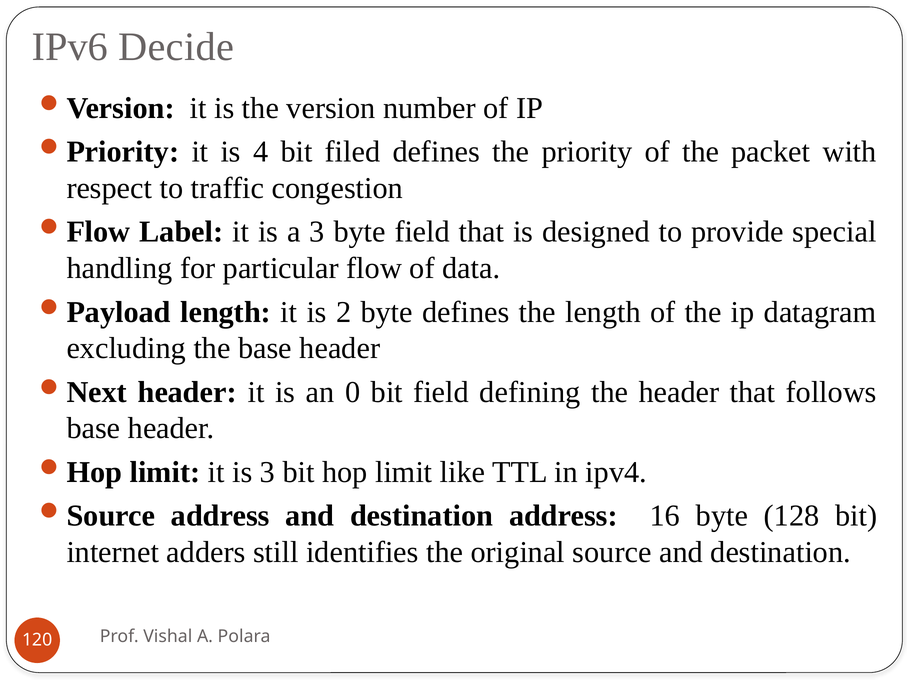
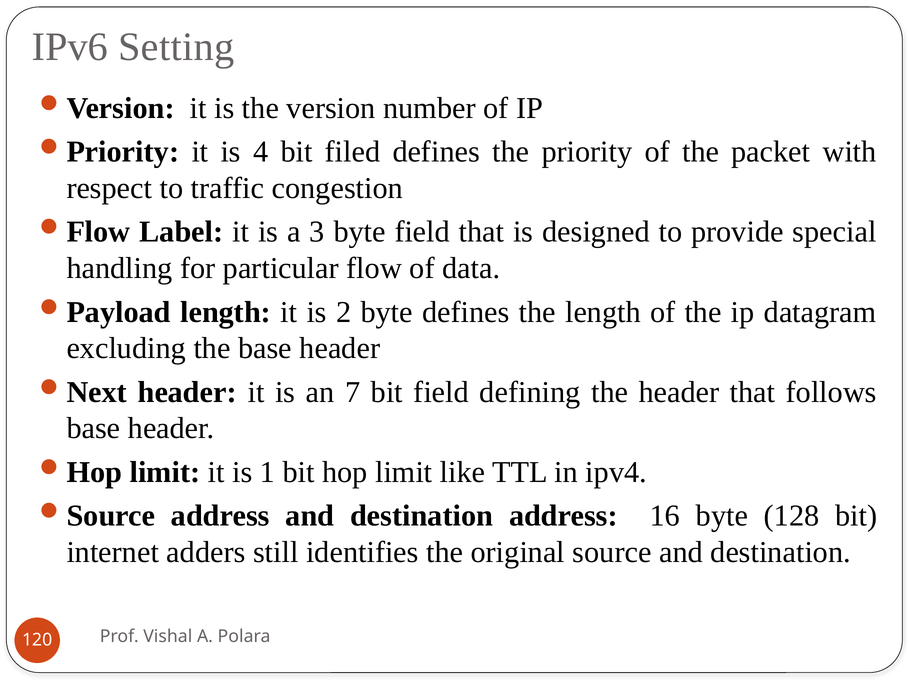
Decide: Decide -> Setting (176, 47)
0: 0 -> 7 (353, 392)
is 3: 3 -> 1 (268, 472)
